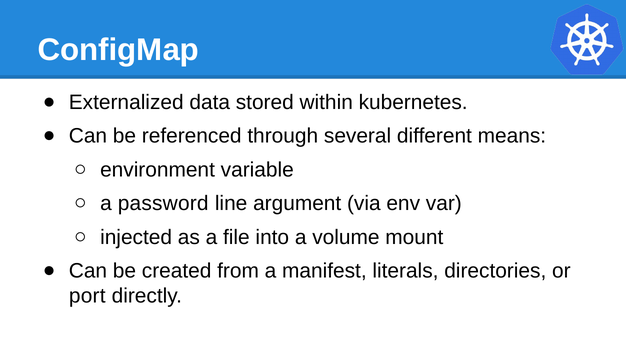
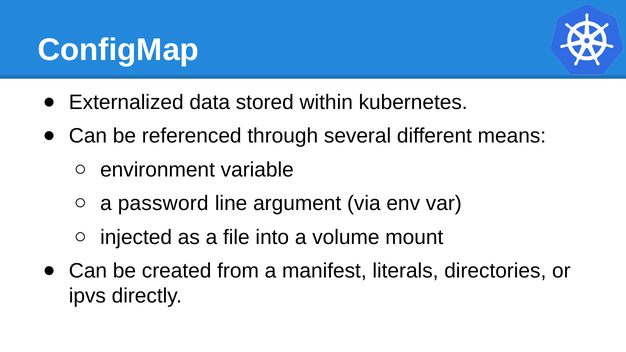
port: port -> ipvs (87, 296)
